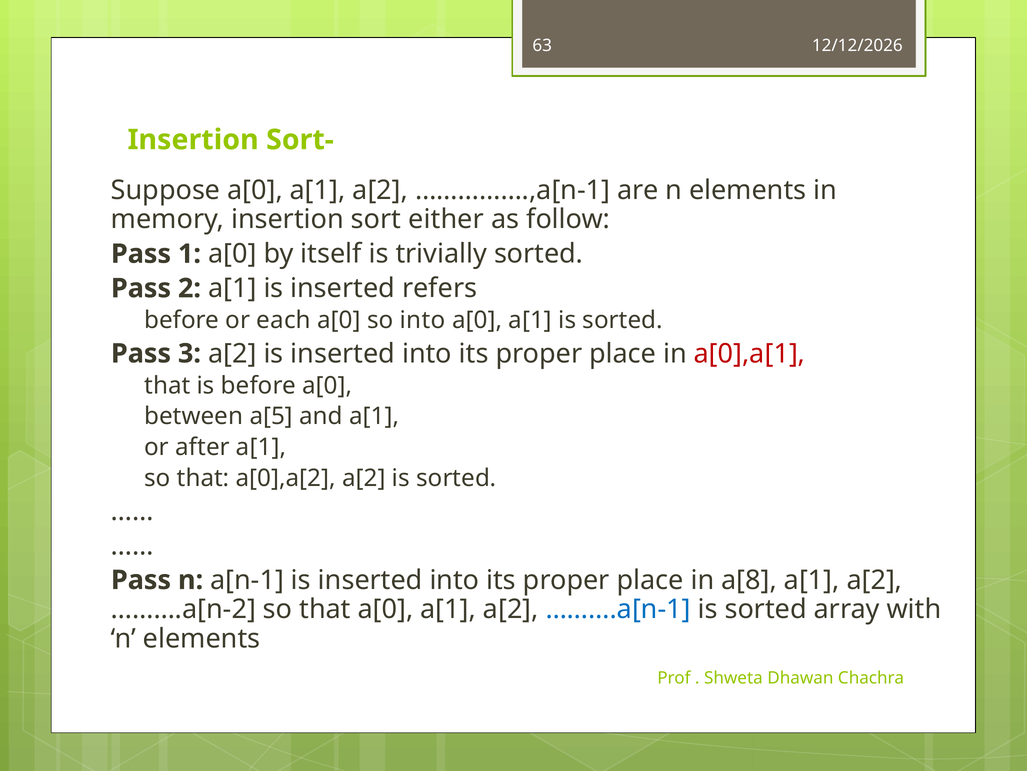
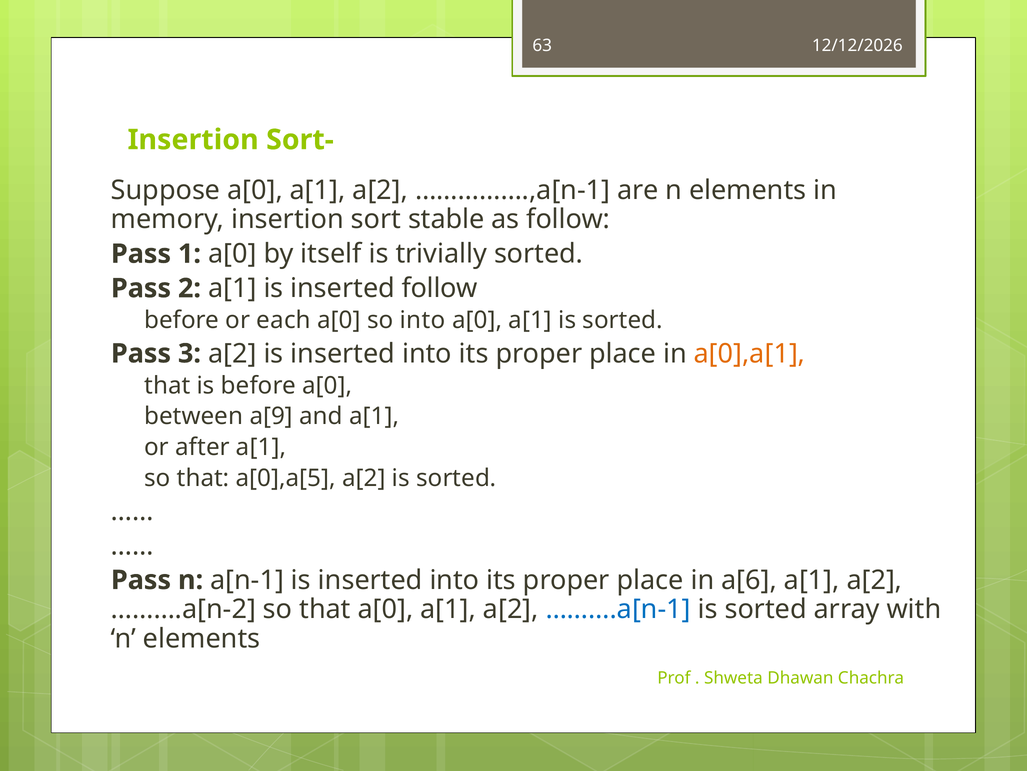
either: either -> stable (446, 219)
inserted refers: refers -> follow (440, 288)
a[0],a[1 colour: red -> orange (749, 353)
a[5: a[5 -> a[9 (271, 416)
a[0],a[2: a[0],a[2 -> a[0],a[5 (286, 478)
a[8: a[8 -> a[6 (749, 580)
